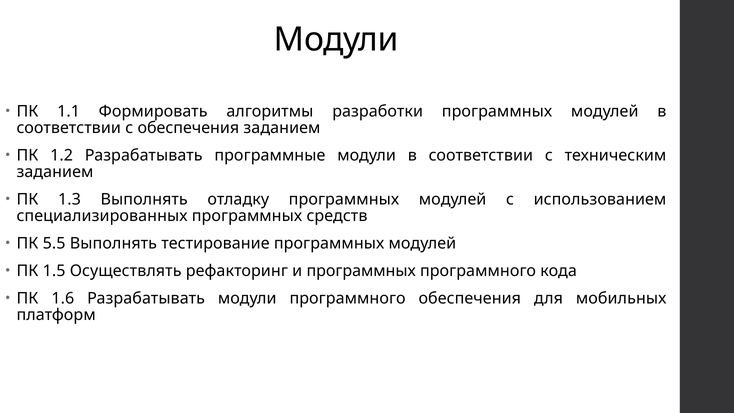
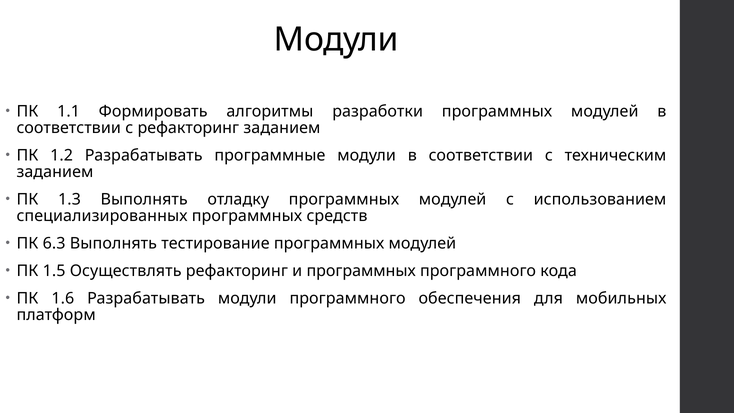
с обеспечения: обеспечения -> рефакторинг (188, 128)
5.5: 5.5 -> 6.3 (54, 243)
